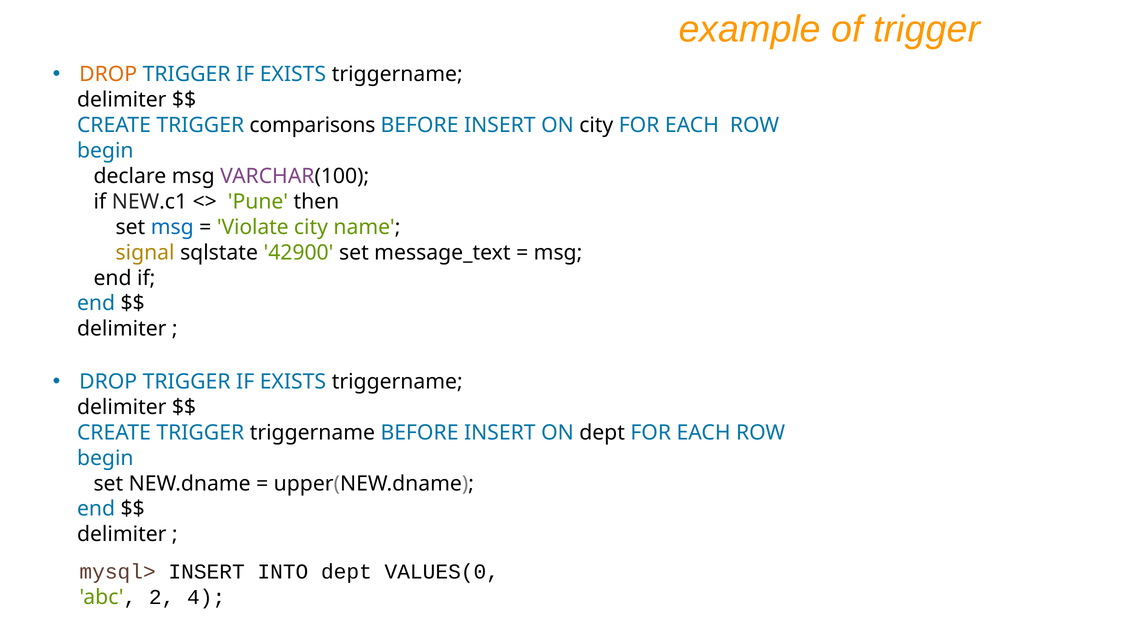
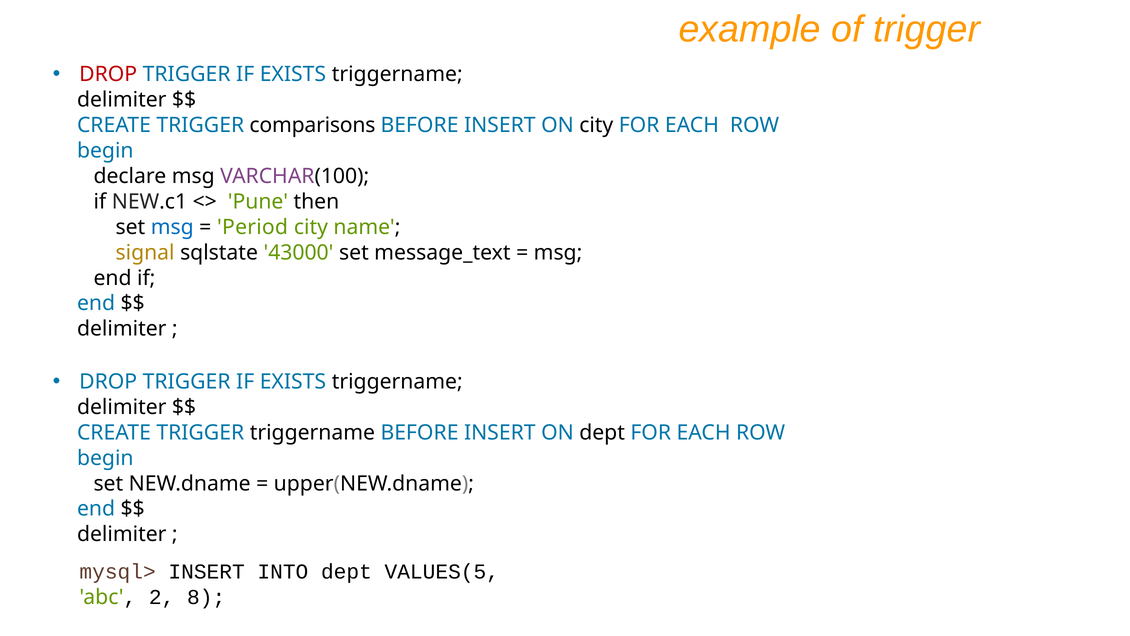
DROP colour: orange -> red (108, 74)
Violate: Violate -> Period (253, 227)
42900: 42900 -> 43000 (298, 252)
VALUES(0: VALUES(0 -> VALUES(5 (442, 571)
4: 4 -> 8 (206, 597)
